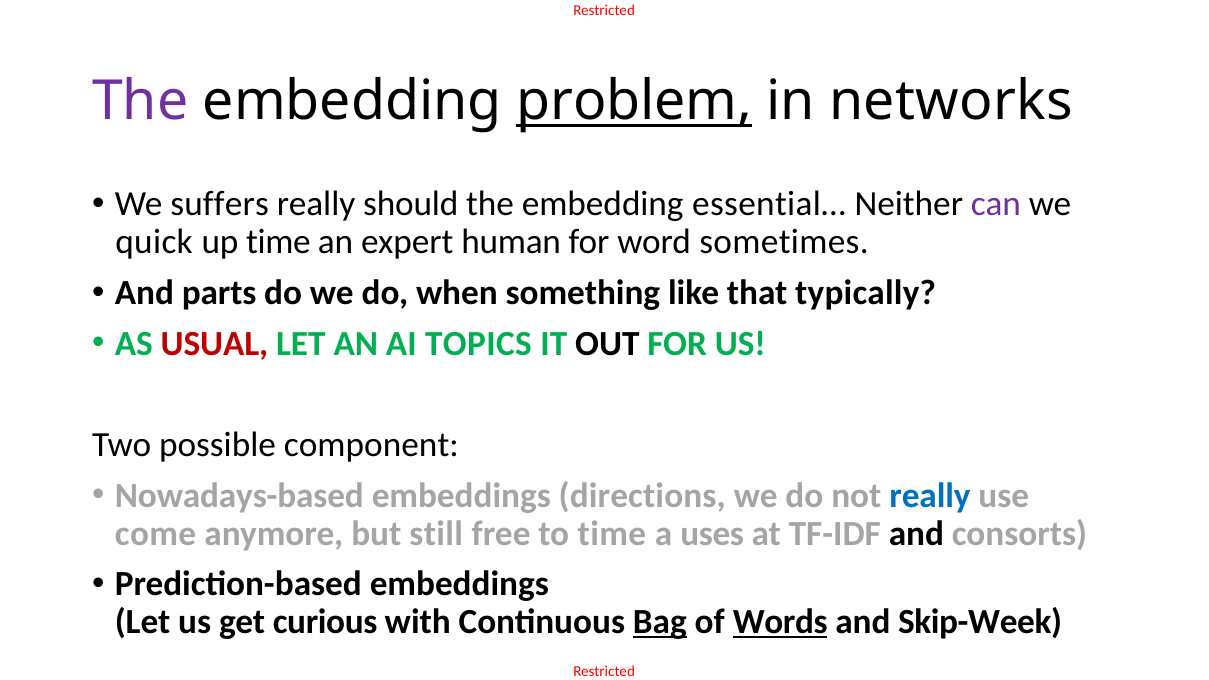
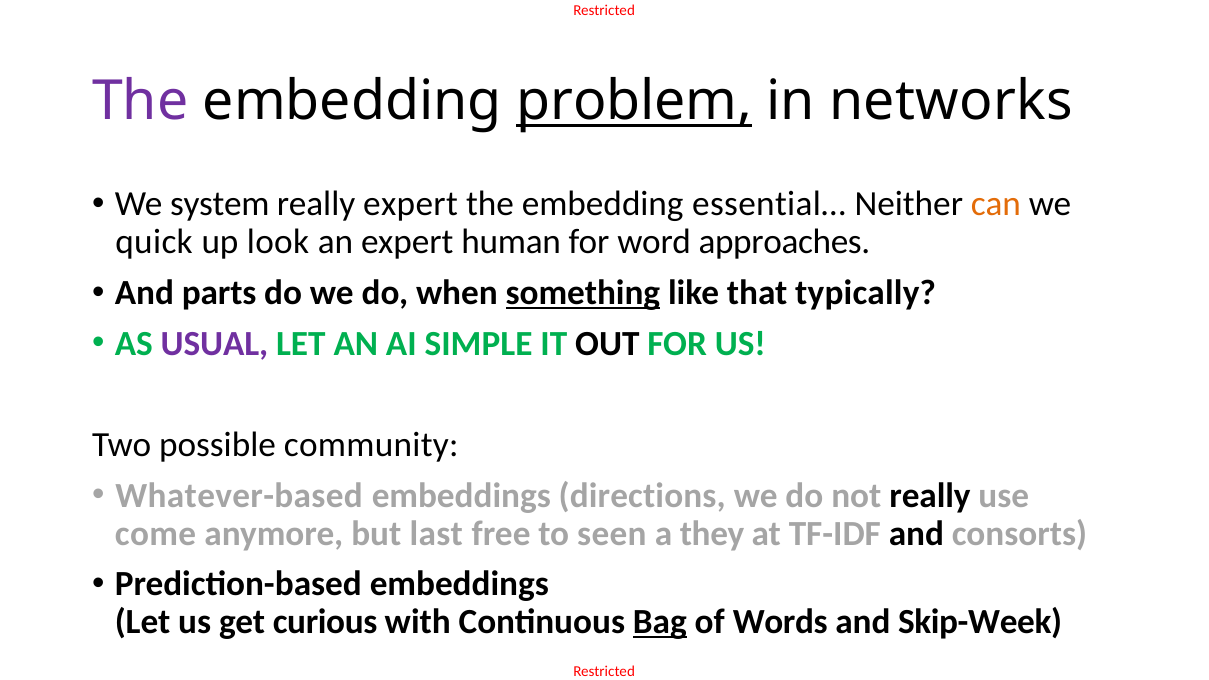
suffers: suffers -> system (220, 204)
really should: should -> expert (410, 204)
can colour: purple -> orange (996, 204)
up time: time -> look (278, 242)
sometimes: sometimes -> approaches (784, 242)
something underline: none -> present (583, 293)
USUAL colour: red -> purple (214, 344)
TOPICS: TOPICS -> SIMPLE (479, 344)
component: component -> community (371, 445)
Nowadays-based: Nowadays-based -> Whatever-based (239, 495)
really colour: blue -> black (930, 495)
still: still -> last (436, 533)
to time: time -> seen (612, 533)
uses: uses -> they (712, 533)
Words underline: present -> none (780, 622)
